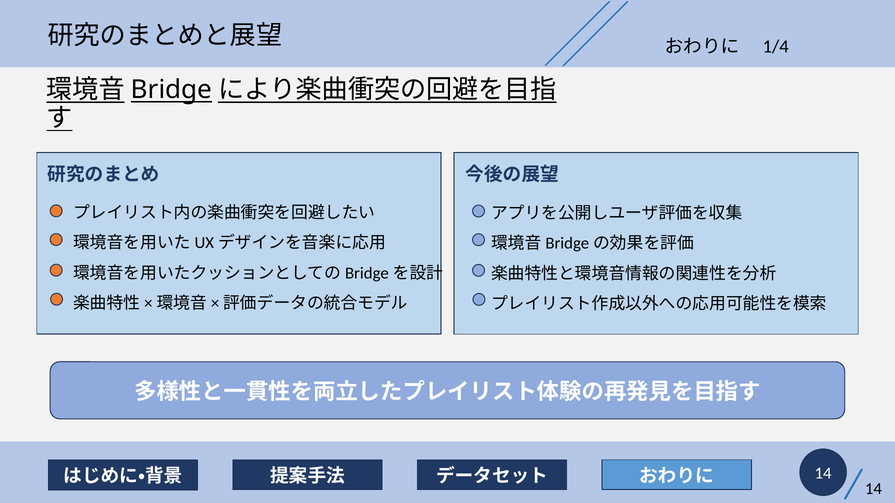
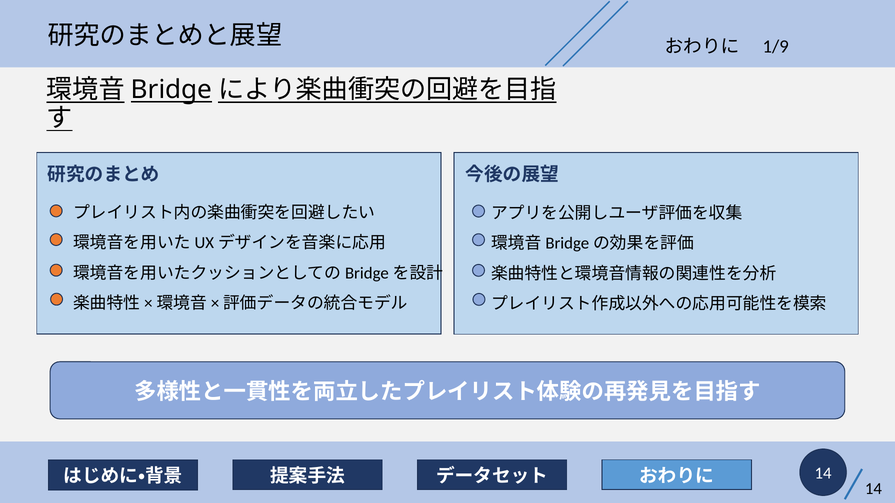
1/4: 1/4 -> 1/9 (776, 47)
